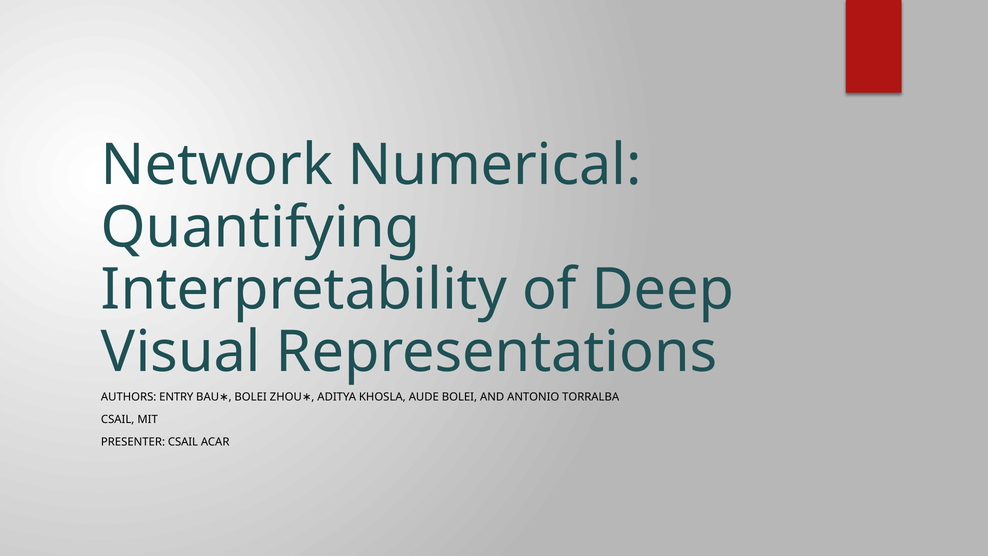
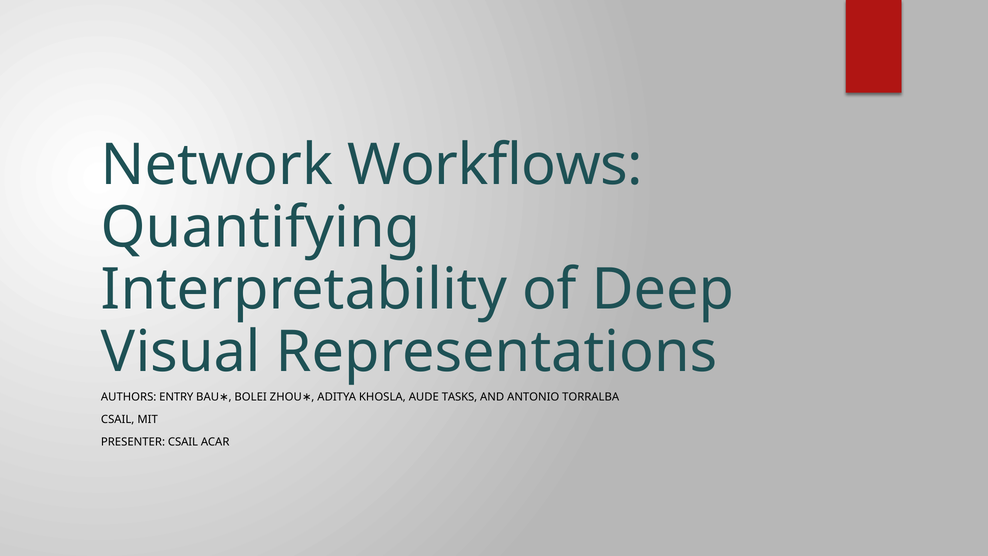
Numerical: Numerical -> Workflows (495, 165)
AUDE BOLEI: BOLEI -> TASKS (460, 397)
